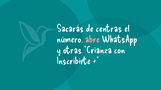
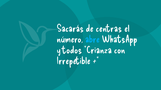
abre colour: pink -> light blue (92, 40)
otras: otras -> todos (72, 50)
Inscribirte: Inscribirte -> Irrepetible (74, 61)
